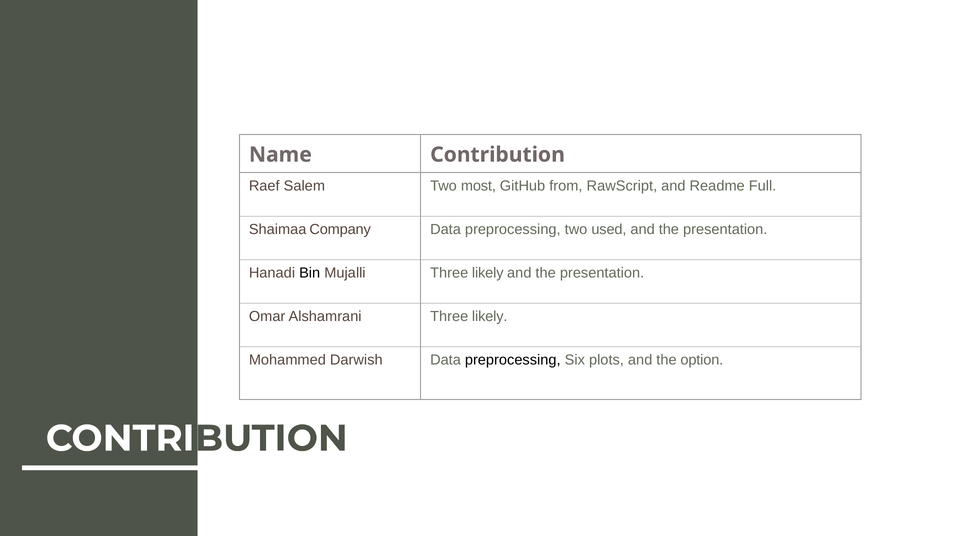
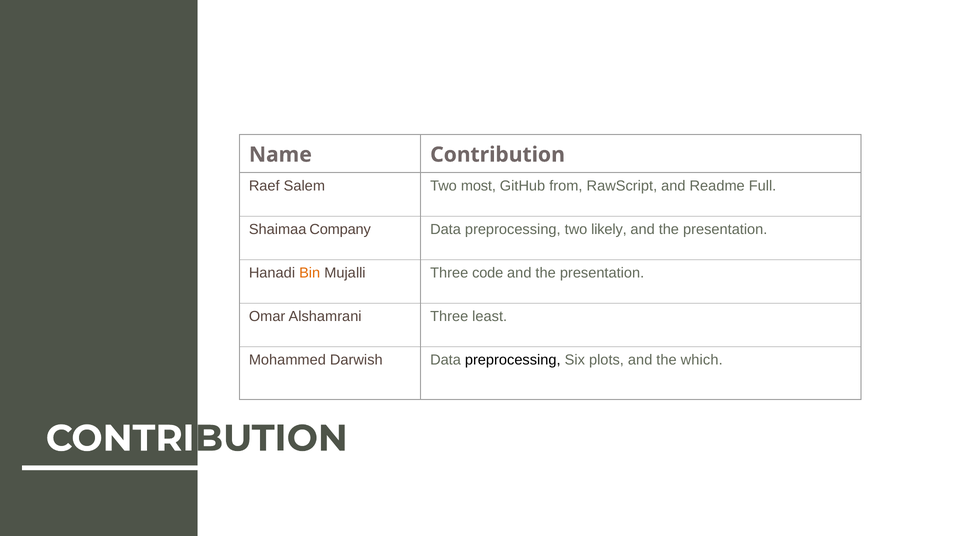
used: used -> likely (609, 229)
Bin colour: black -> orange (310, 273)
Mujalli Three likely: likely -> code (488, 273)
Alshamrani Three likely: likely -> least (490, 316)
option: option -> which (702, 360)
